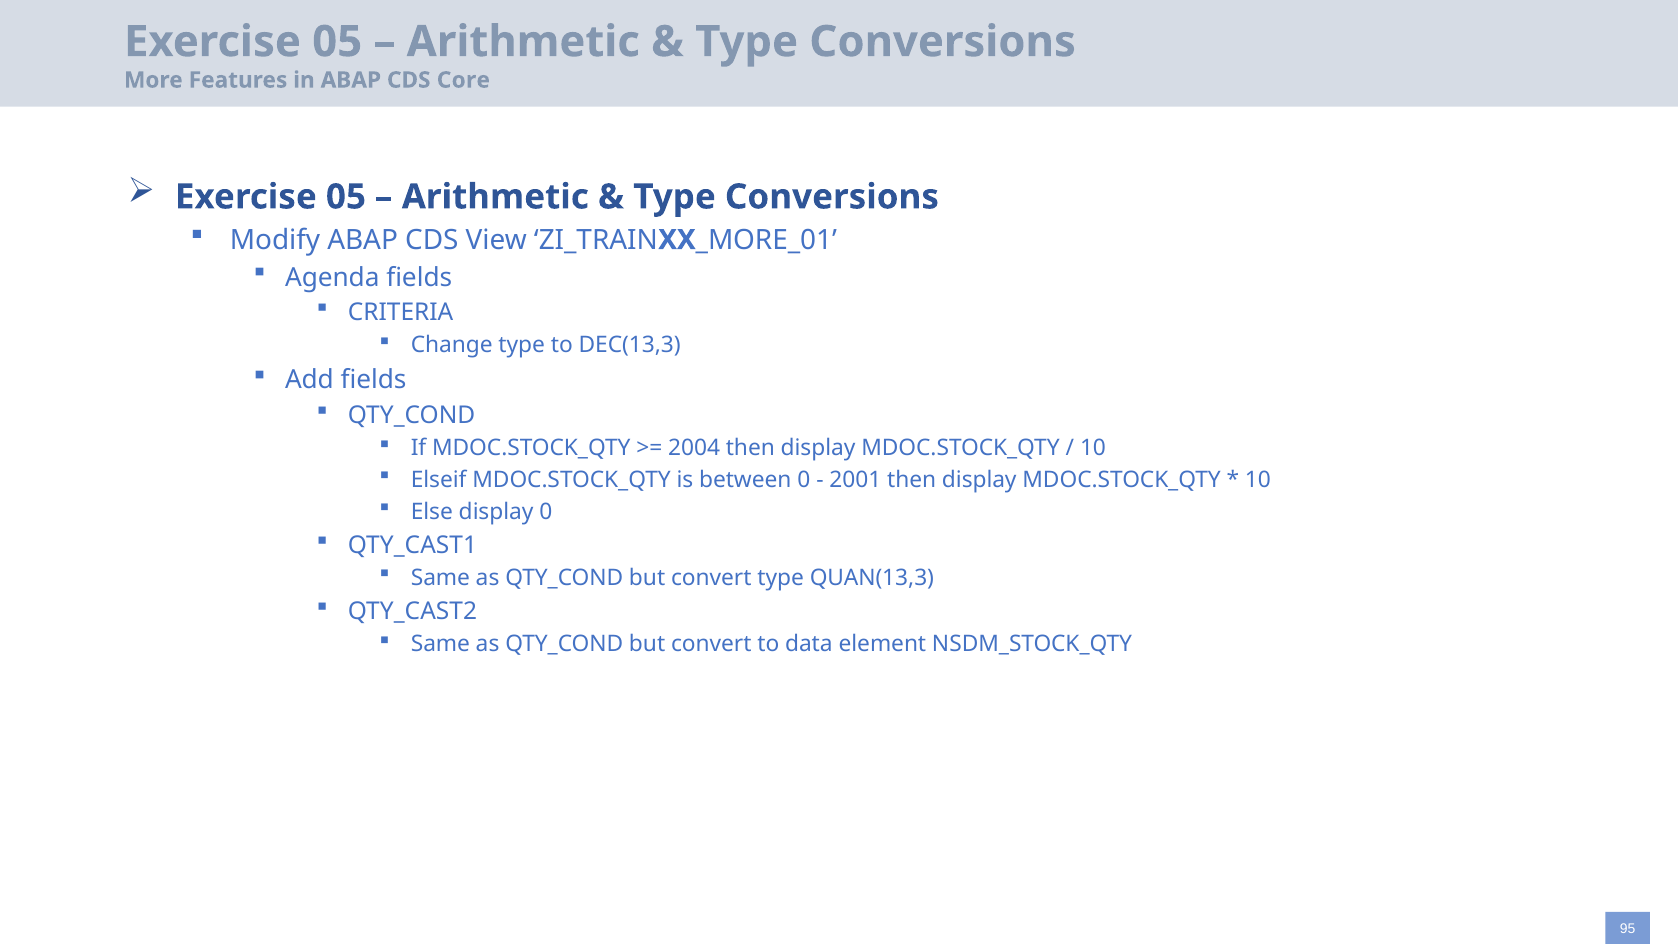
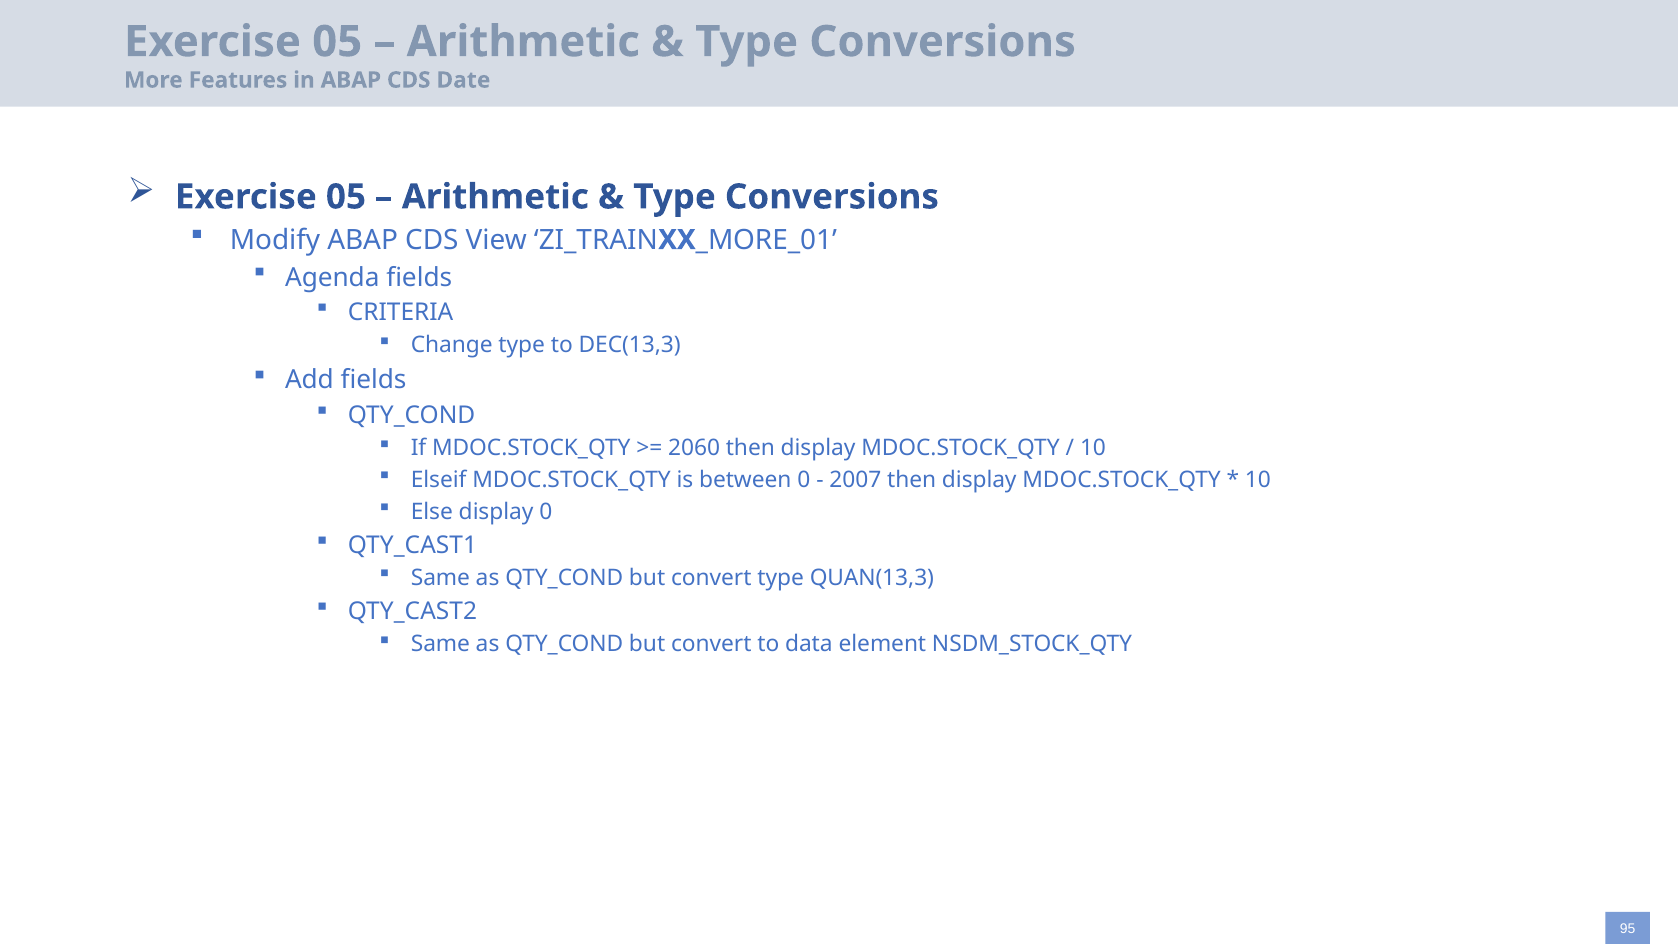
Core: Core -> Date (463, 80)
2004: 2004 -> 2060 (694, 448)
2001: 2001 -> 2007 (855, 480)
